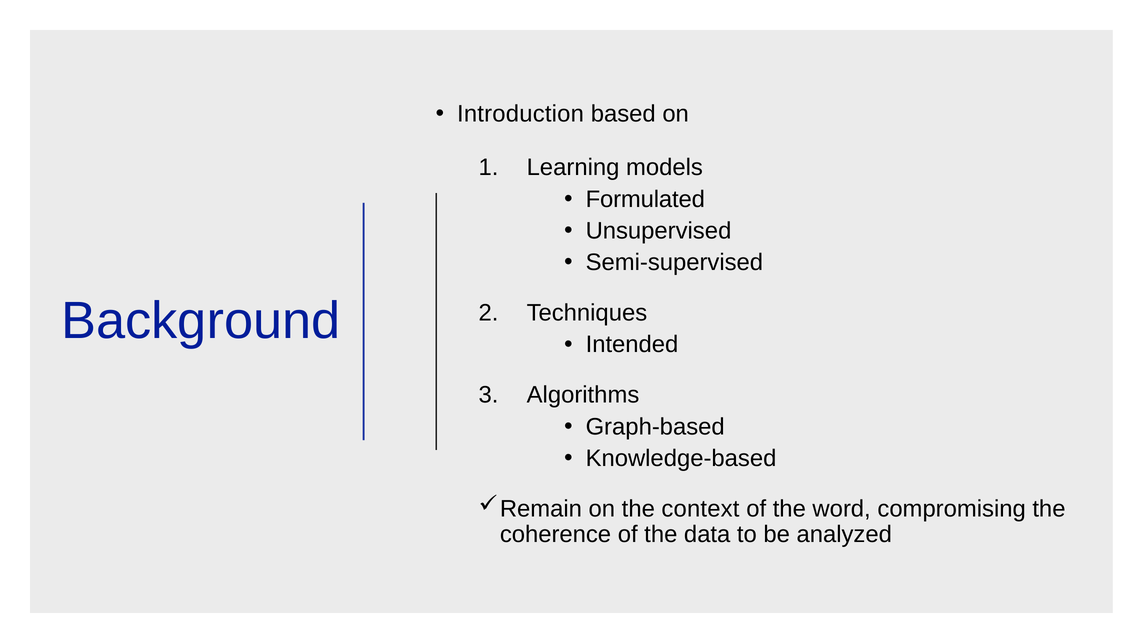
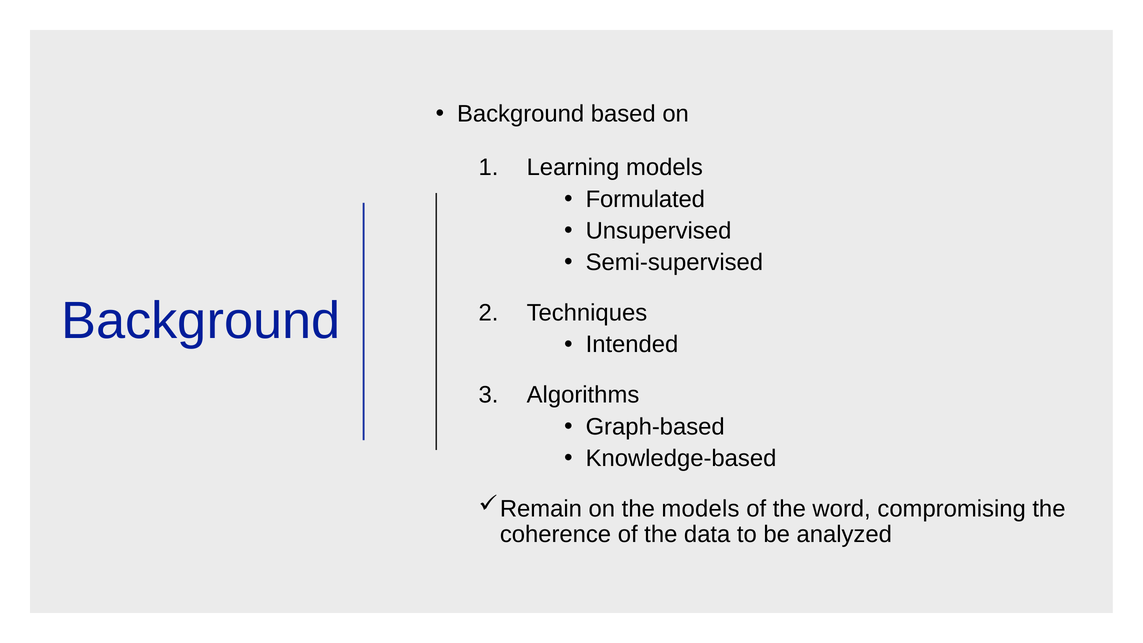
Introduction: Introduction -> Background (521, 114)
the context: context -> models (700, 509)
